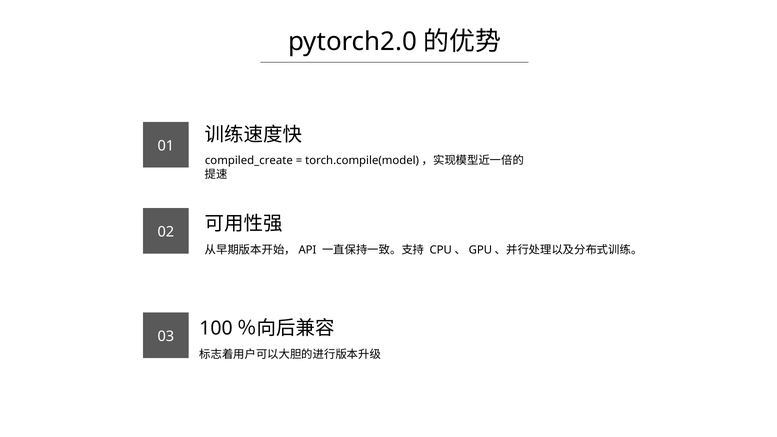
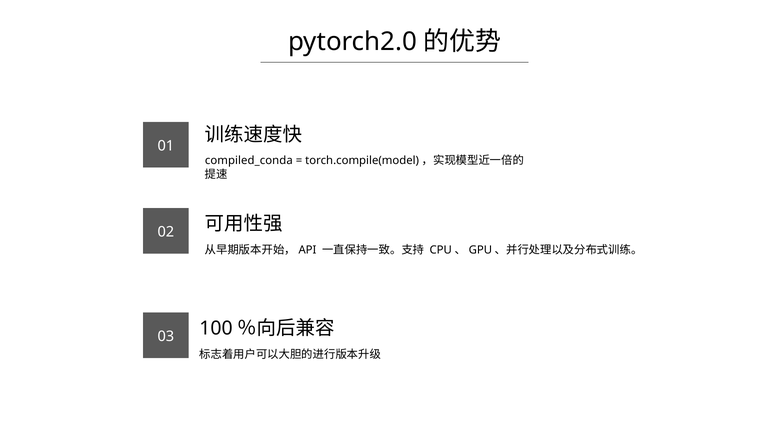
compiled_create: compiled_create -> compiled_conda (249, 161)
